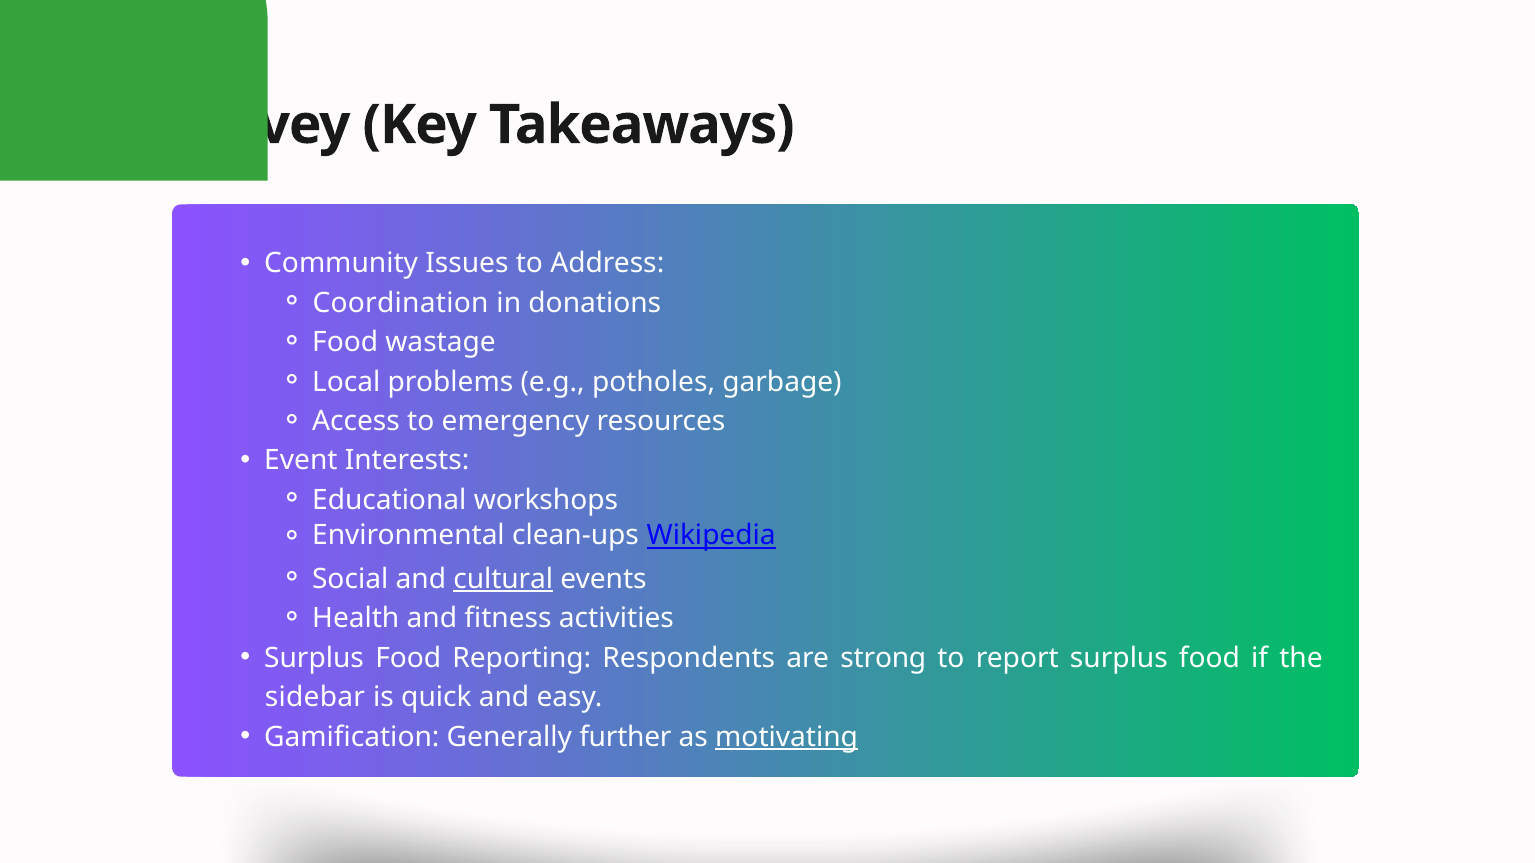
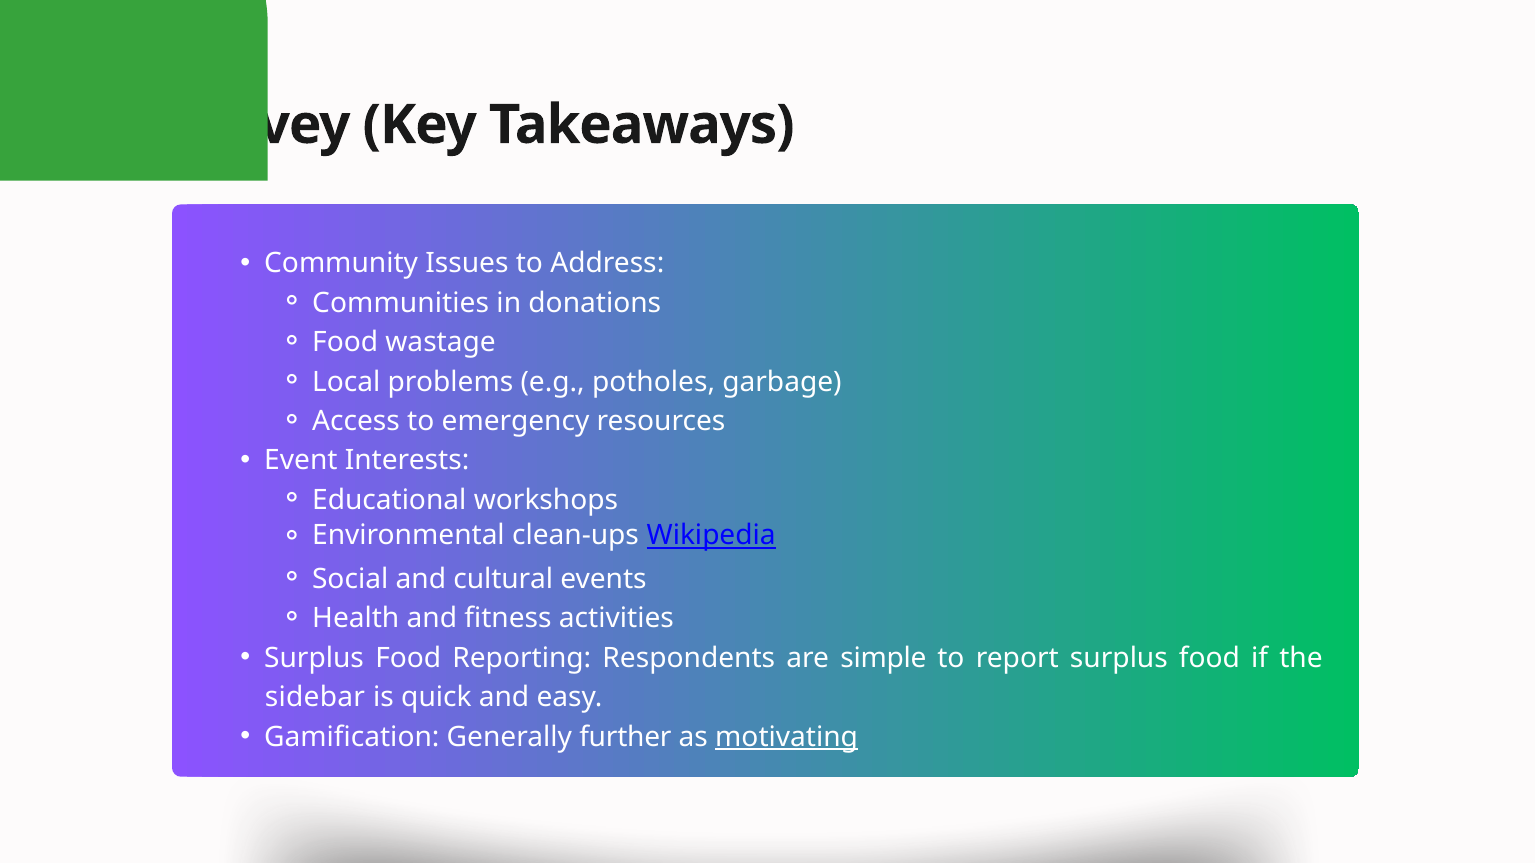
Coordination: Coordination -> Communities (401, 303)
cultural underline: present -> none (503, 579)
strong: strong -> simple (883, 658)
